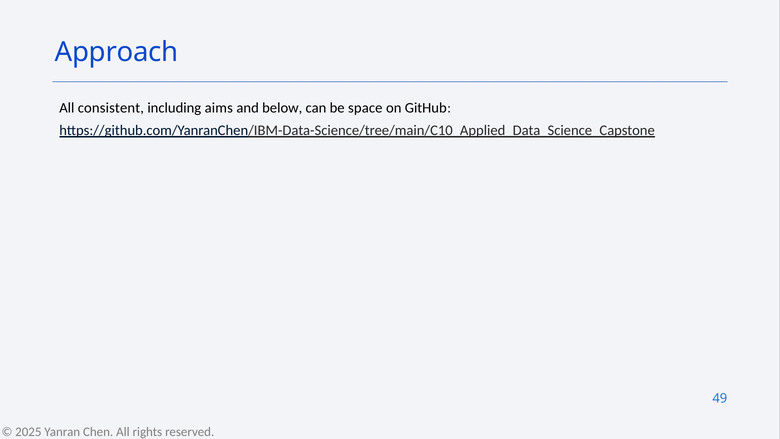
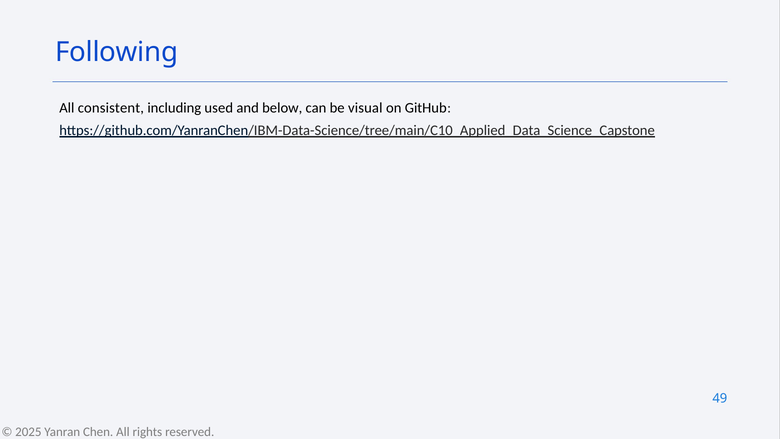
Approach: Approach -> Following (117, 52)
aims: aims -> used (219, 108)
space: space -> visual (365, 108)
